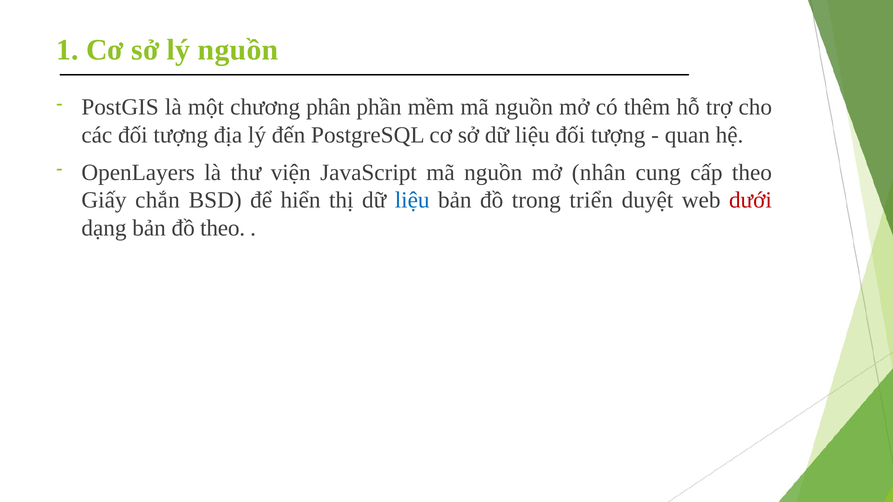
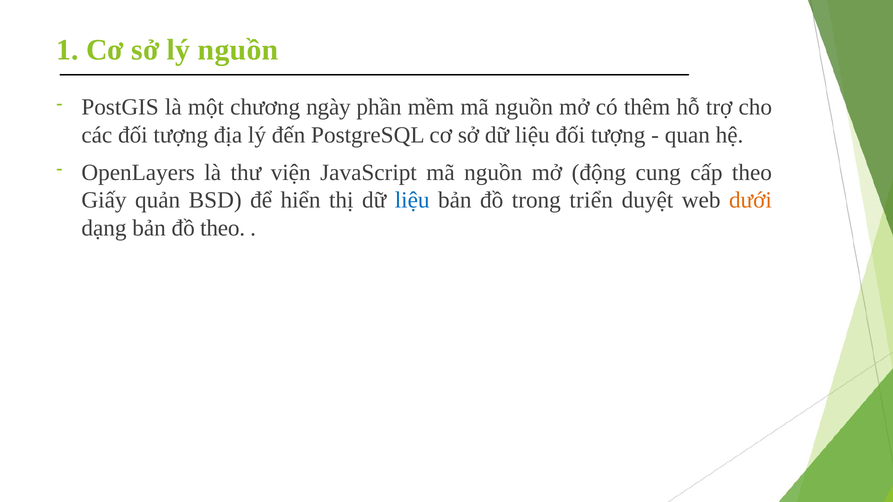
phân: phân -> ngày (328, 107)
nhân: nhân -> động (599, 172)
chắn: chắn -> quản (158, 200)
dưới colour: red -> orange (750, 200)
